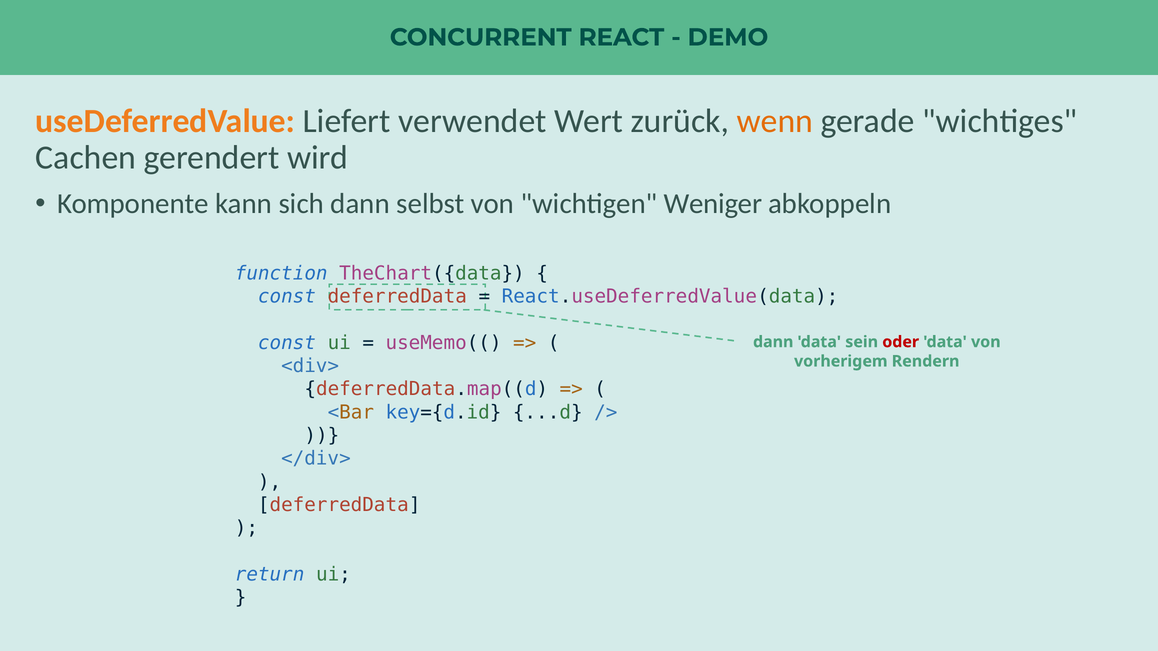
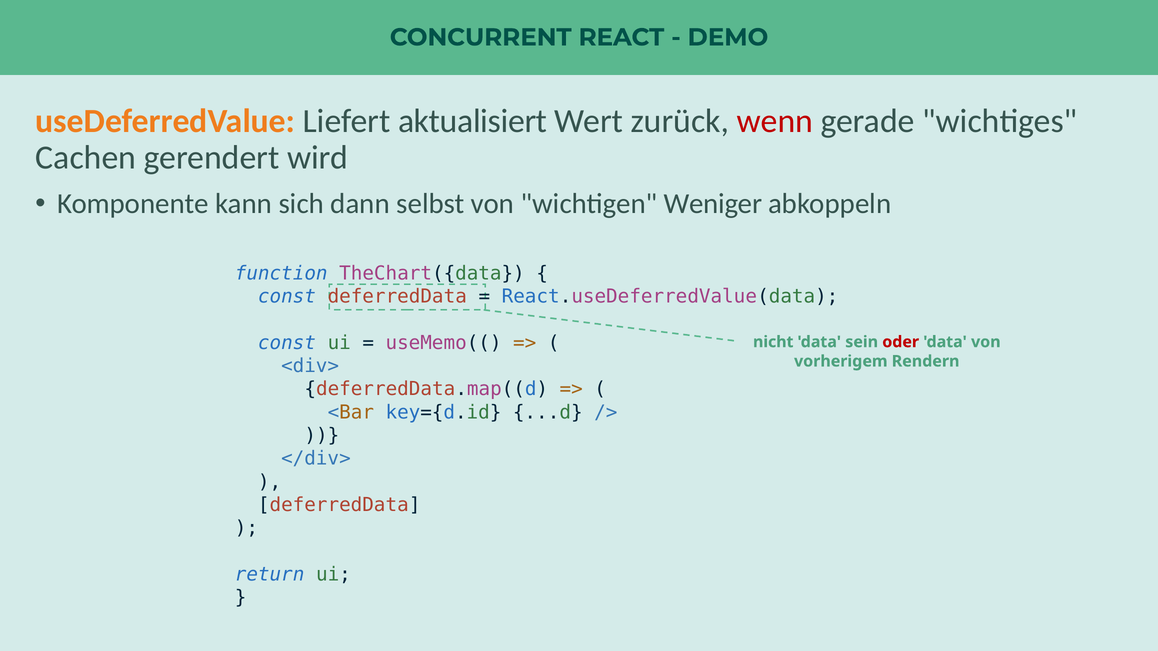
verwendet: verwendet -> aktualisiert (473, 121)
wenn colour: orange -> red (775, 121)
dann: dann -> nicht (773, 342)
